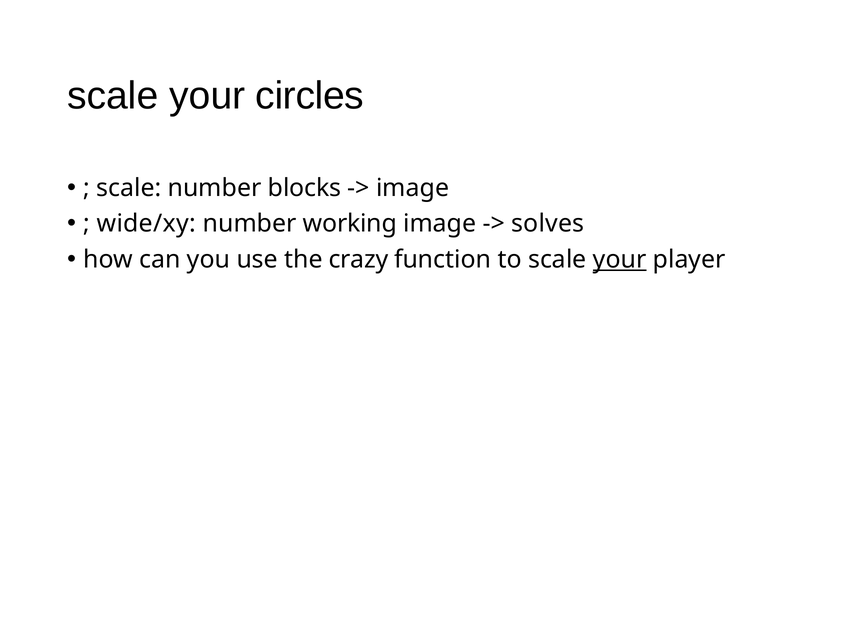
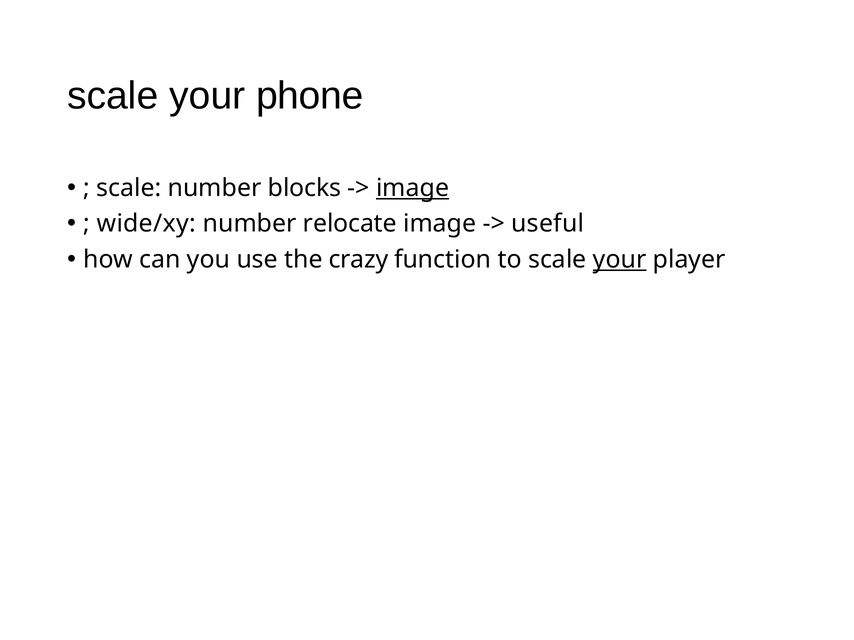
circles: circles -> phone (310, 96)
image underline: none -> present (413, 188)
working: working -> relocate (350, 224)
solves: solves -> useful (548, 224)
